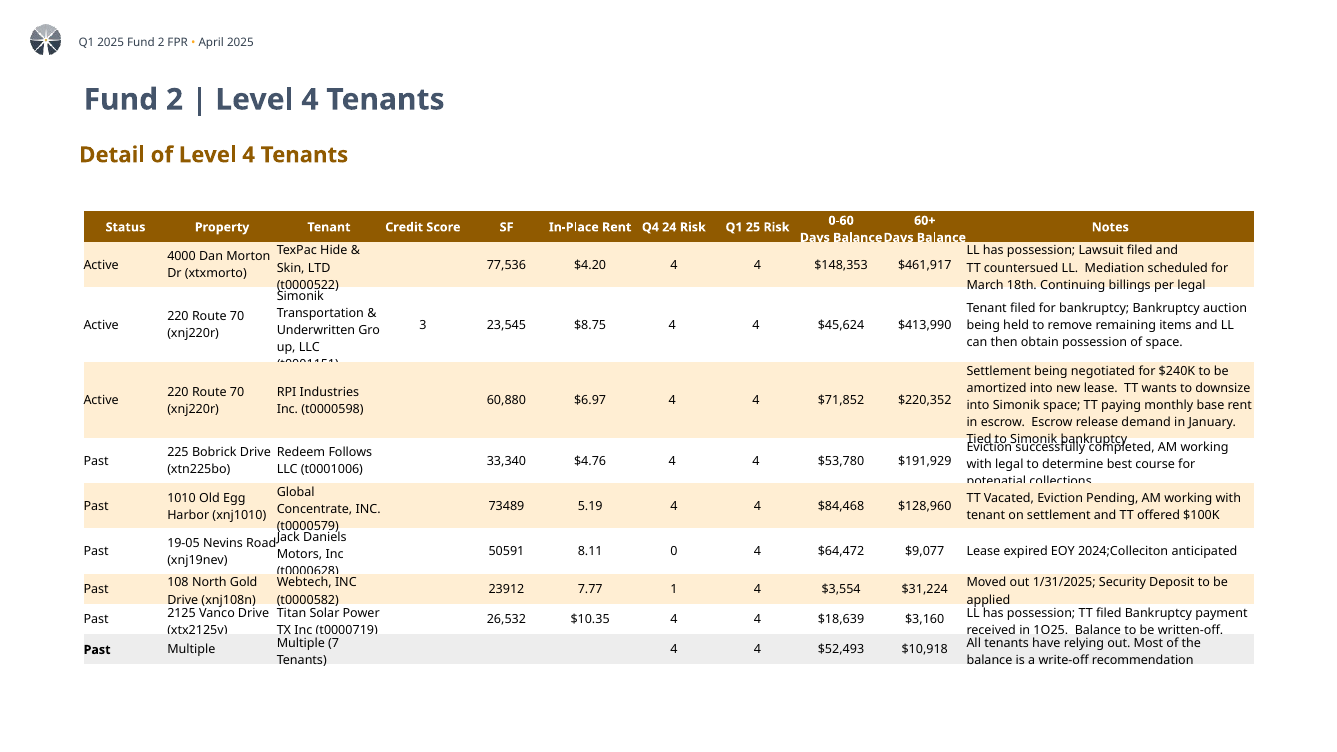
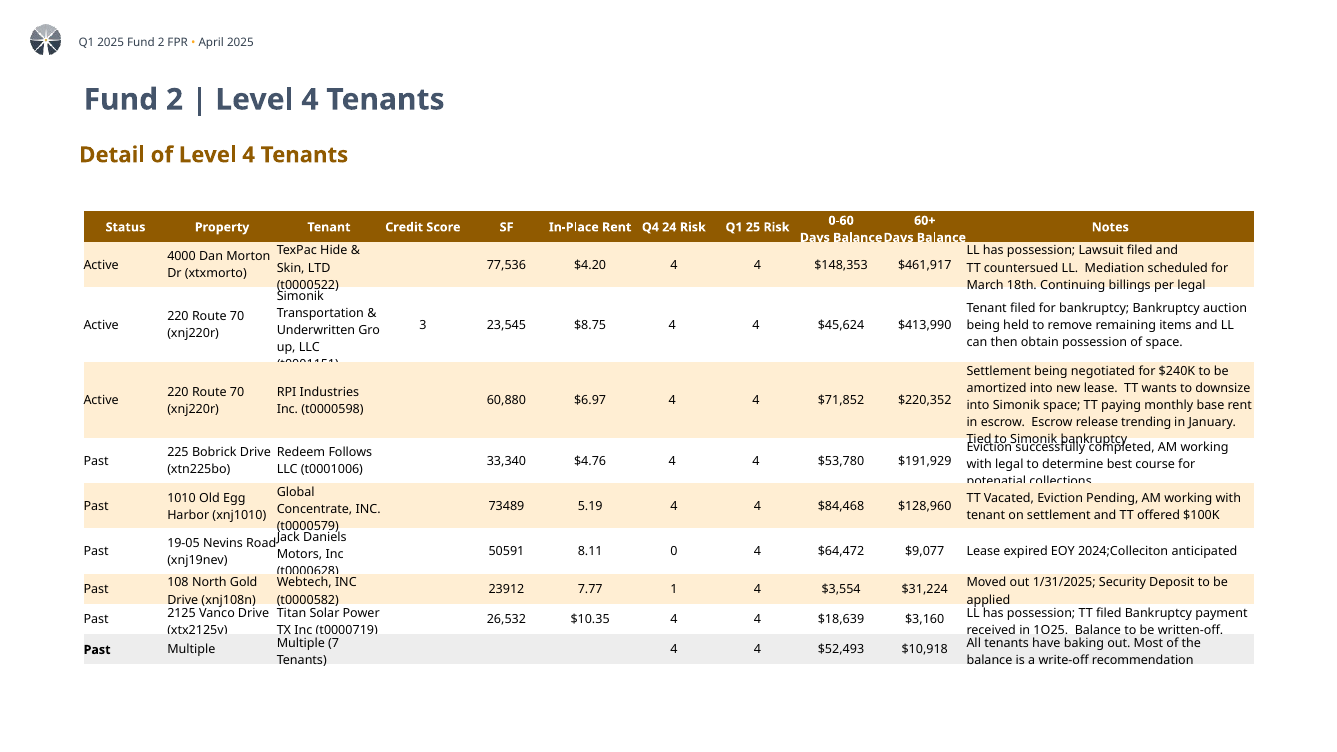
demand: demand -> trending (1146, 423)
relying: relying -> baking (1084, 643)
